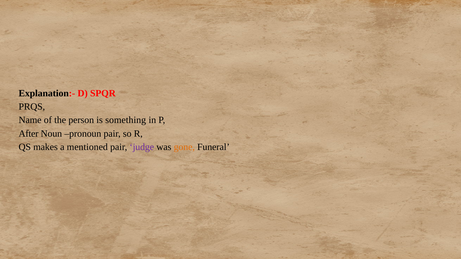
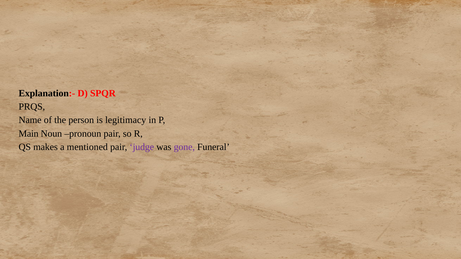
something: something -> legitimacy (126, 120)
After: After -> Main (29, 134)
gone colour: orange -> purple (184, 147)
